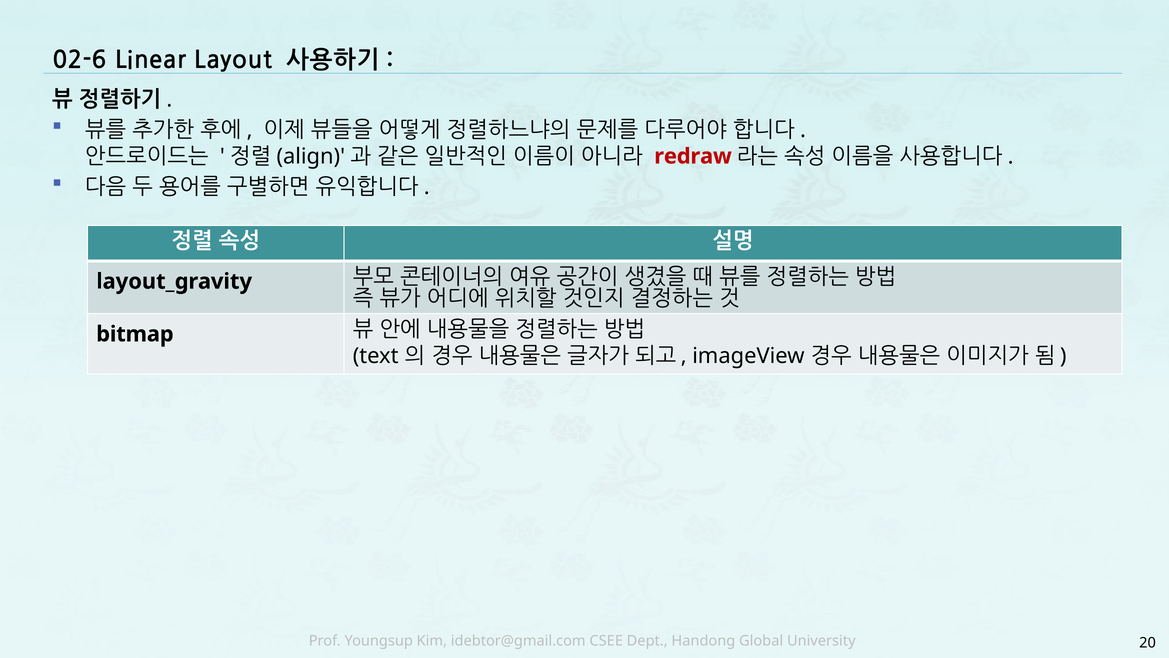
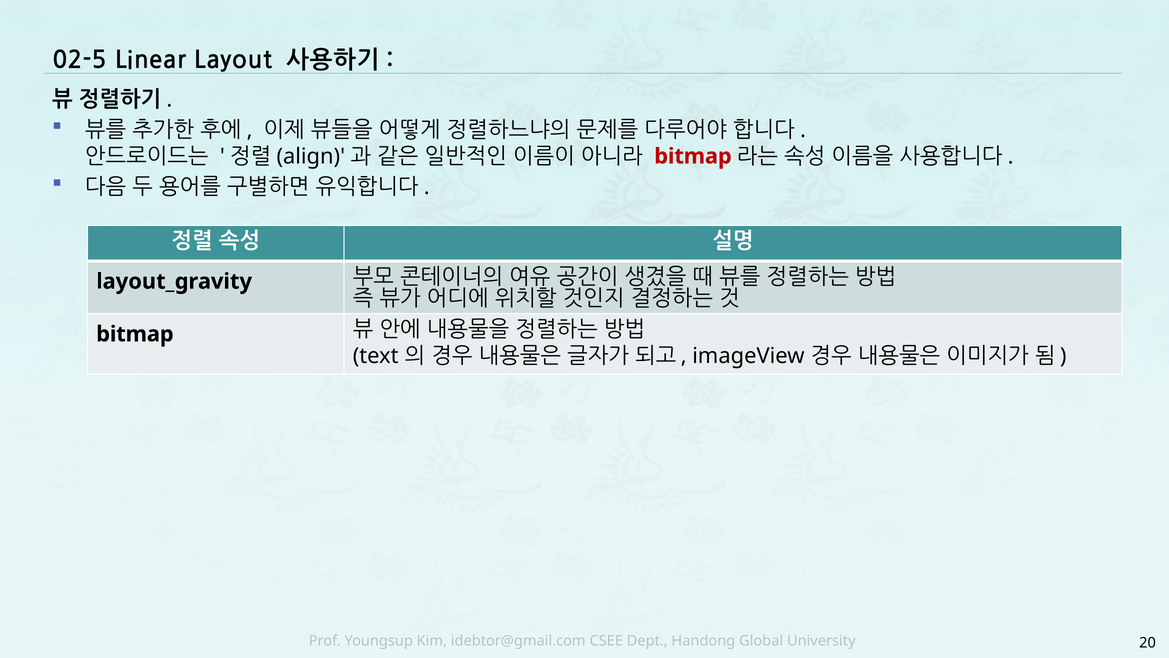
02-6: 02-6 -> 02-5 (79, 60)
redraw: redraw -> bitmap (693, 156)
